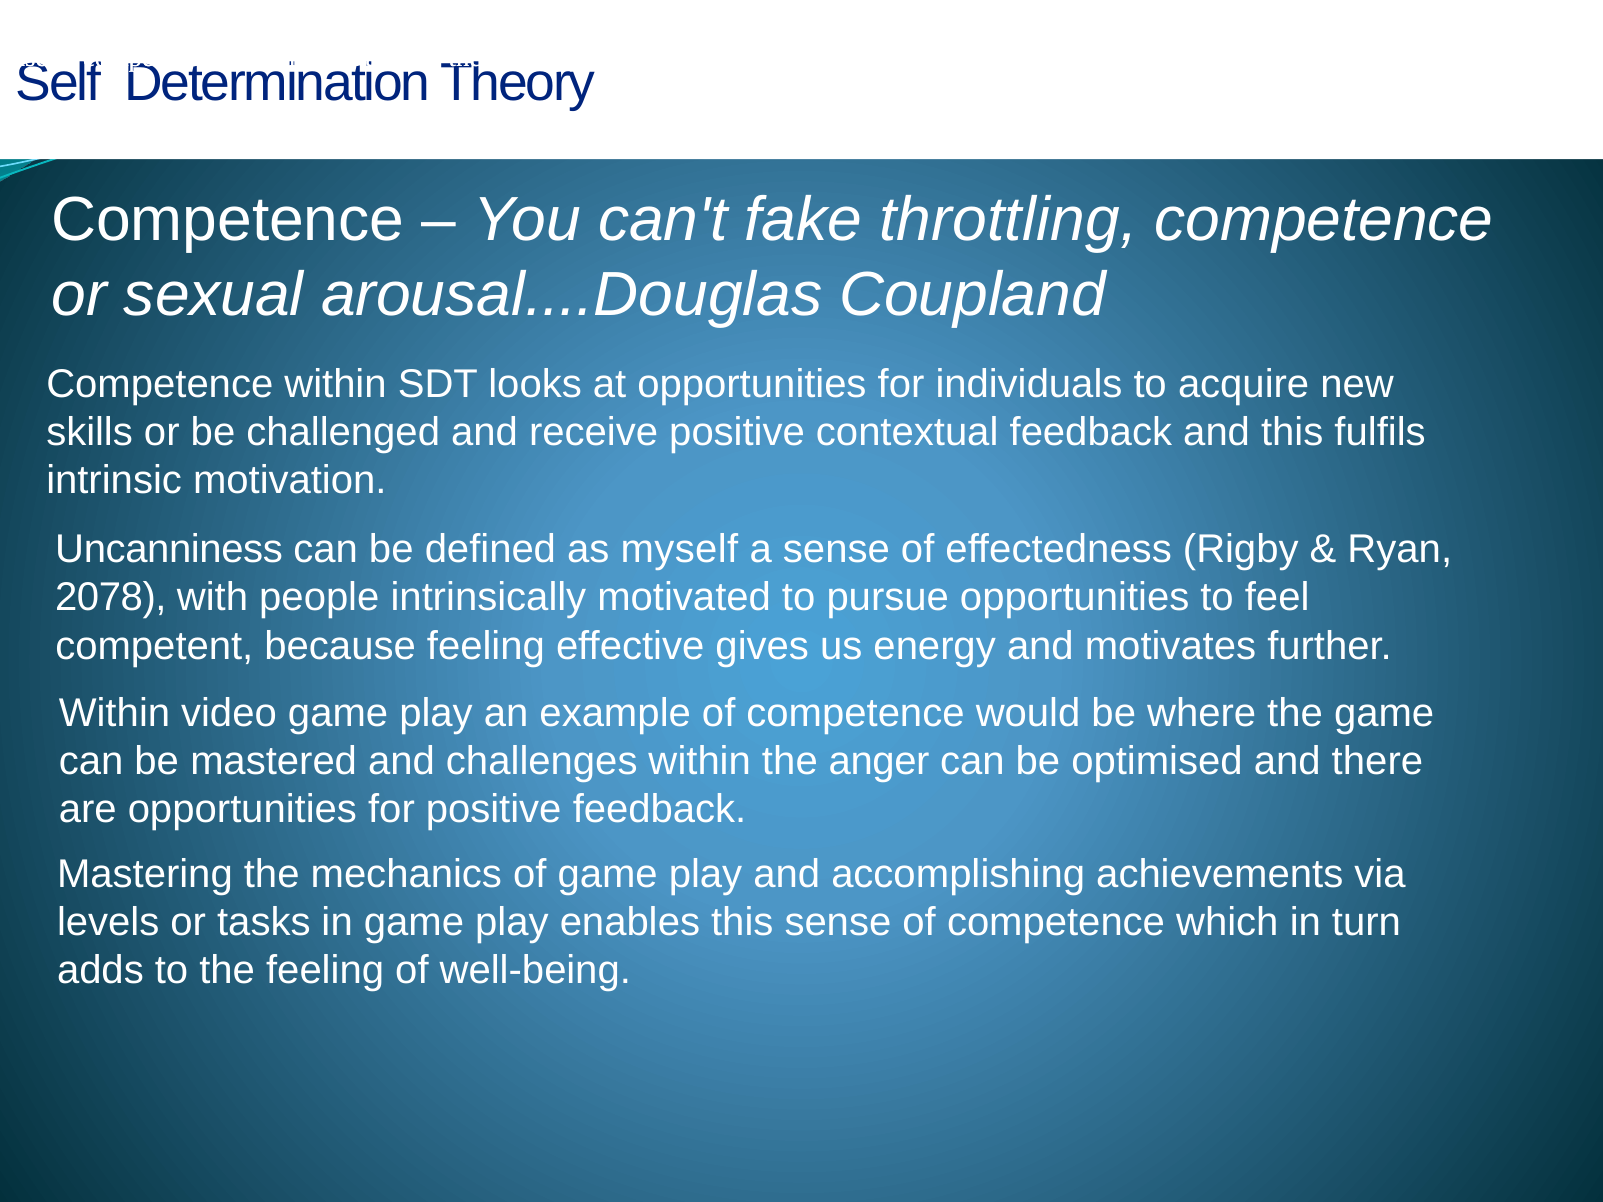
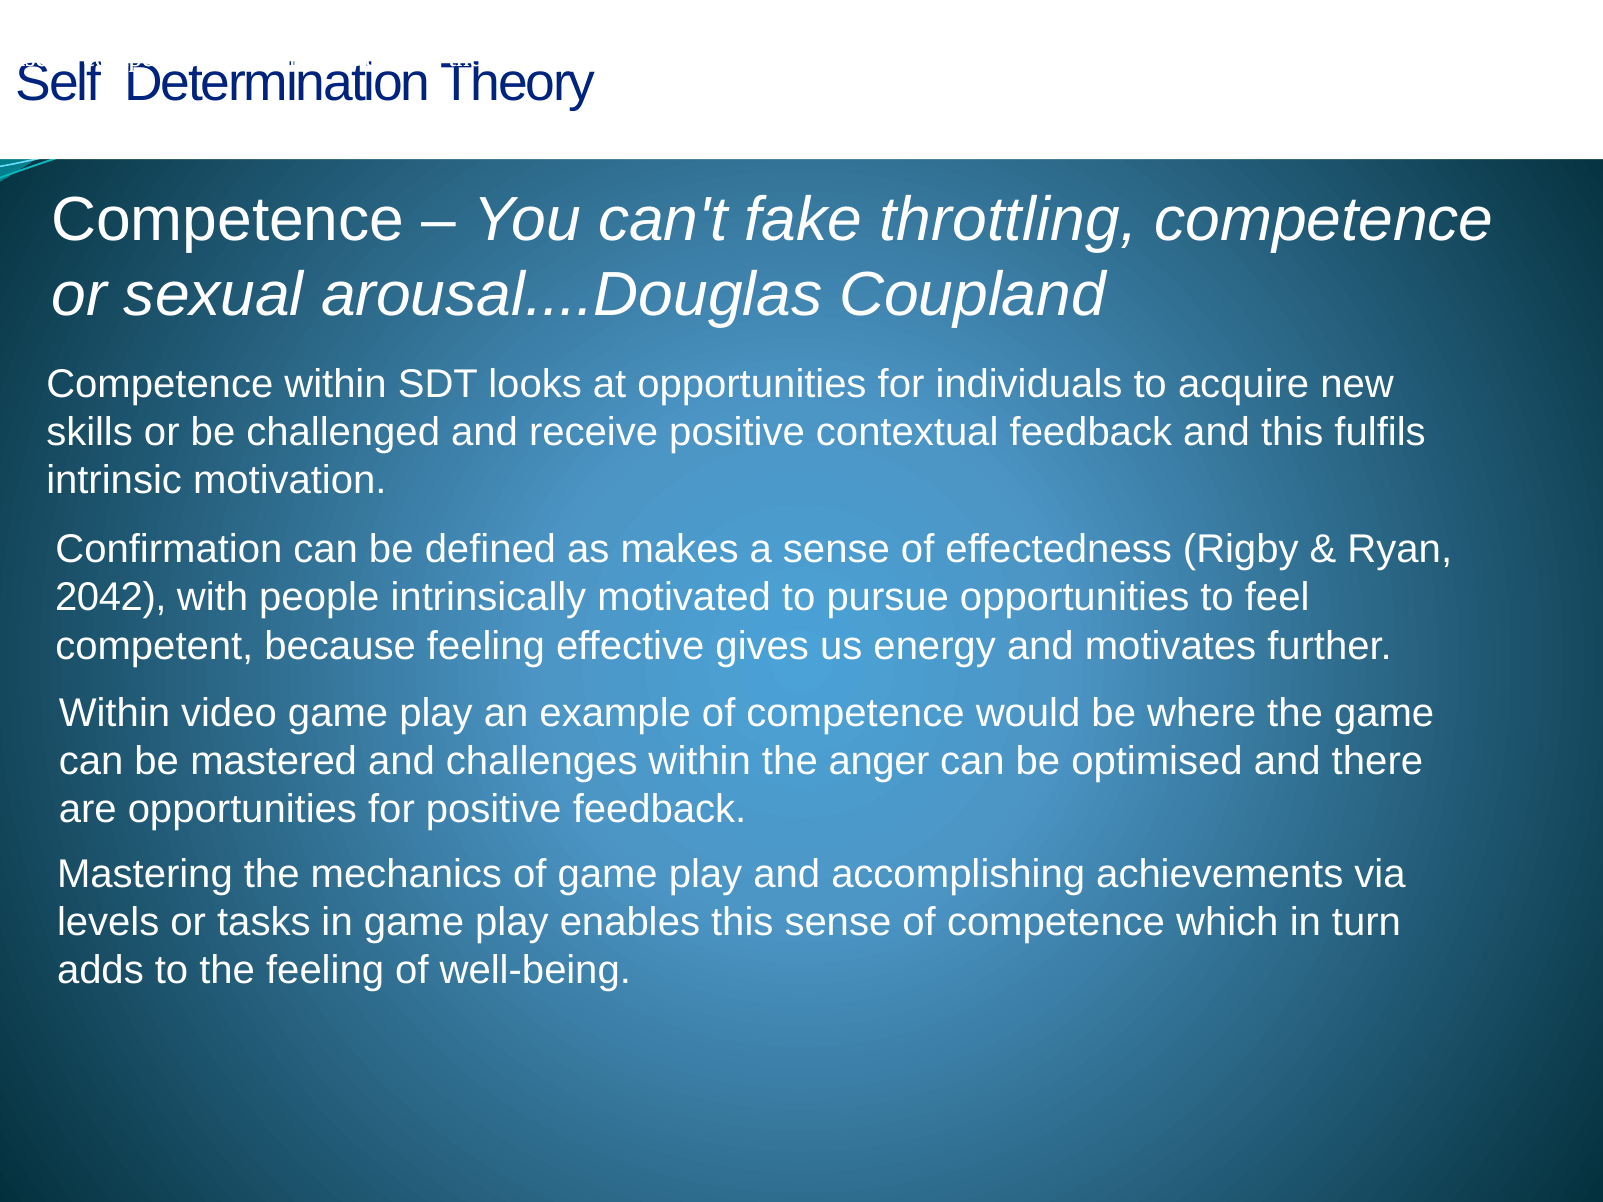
Uncanniness: Uncanniness -> Confirmation (169, 550)
myself: myself -> makes (680, 550)
2078: 2078 -> 2042 (111, 598)
